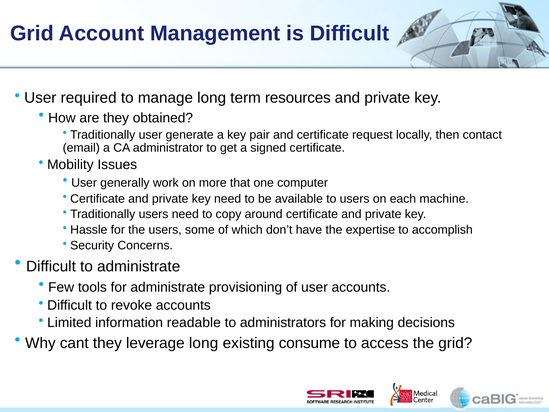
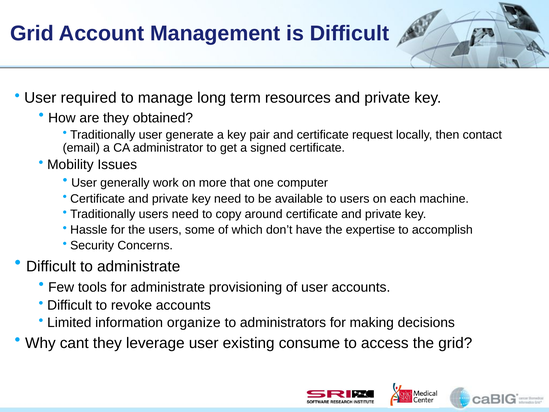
readable: readable -> organize (194, 323)
leverage long: long -> user (204, 343)
